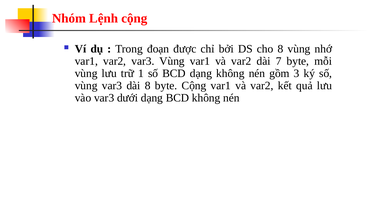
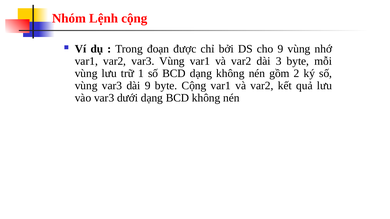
cho 8: 8 -> 9 (280, 49)
7: 7 -> 3 (279, 61)
3: 3 -> 2 (297, 74)
dài 8: 8 -> 9 (148, 86)
